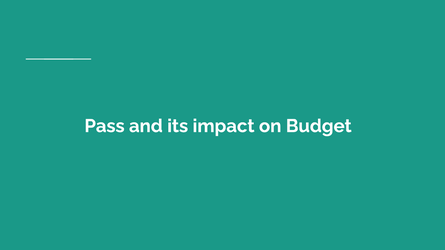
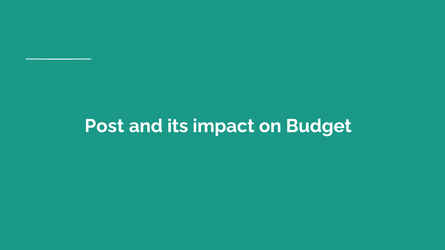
Pass: Pass -> Post (104, 126)
